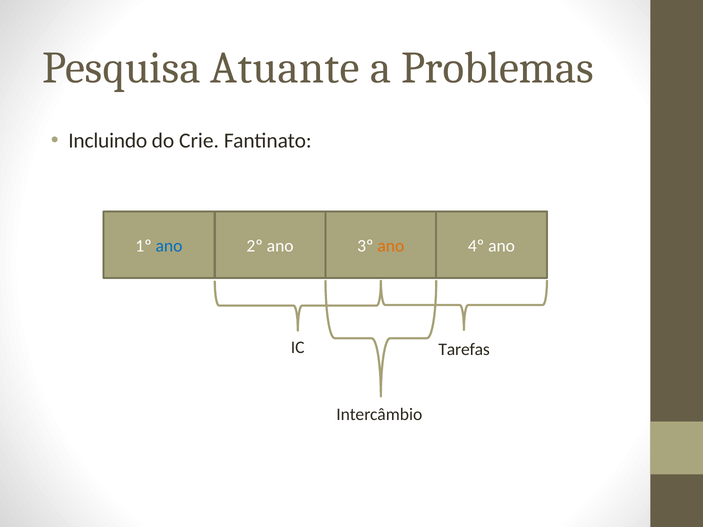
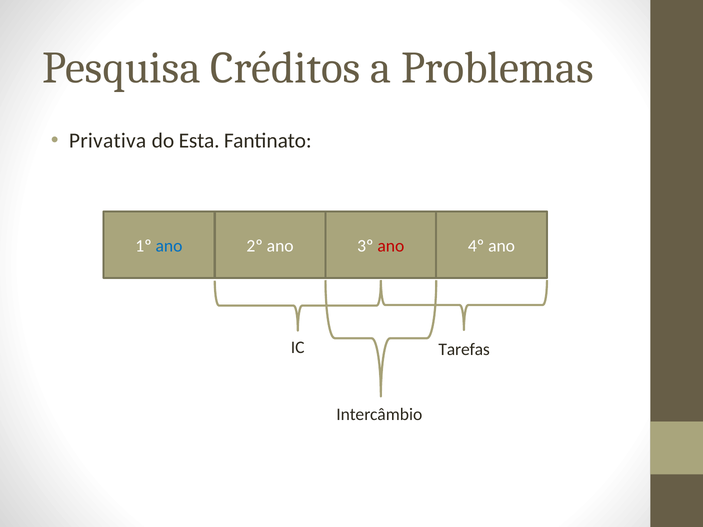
Atuante: Atuante -> Créditos (285, 68)
Incluindo: Incluindo -> Privativa (108, 141)
Crie: Crie -> Esta (199, 141)
ano colour: orange -> red (391, 246)
